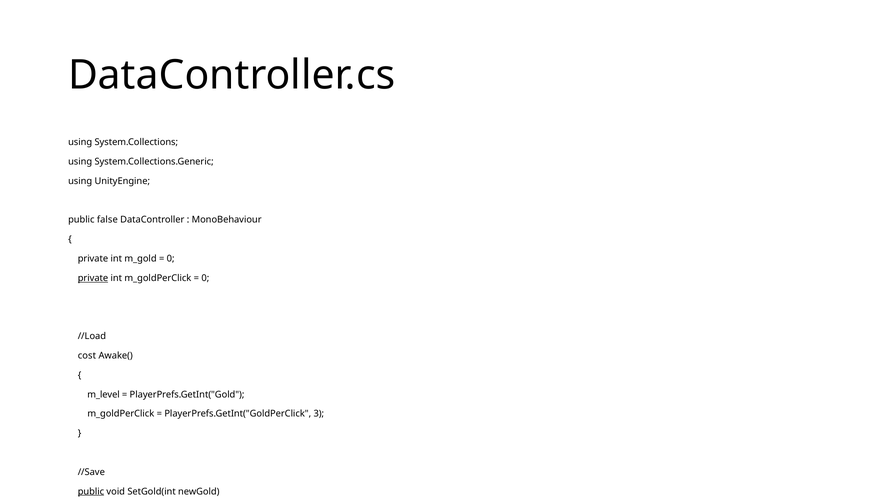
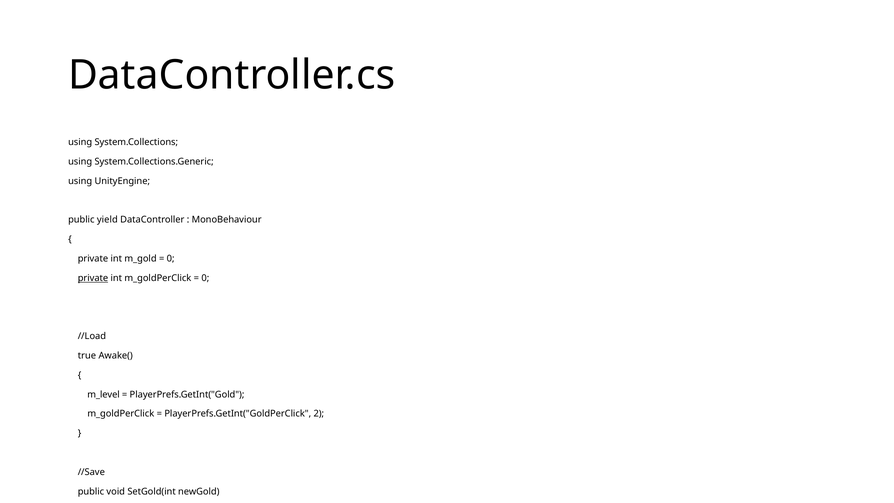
false: false -> yield (107, 220)
cost: cost -> true (87, 356)
3: 3 -> 2 (319, 414)
public underline: present -> none (91, 491)
